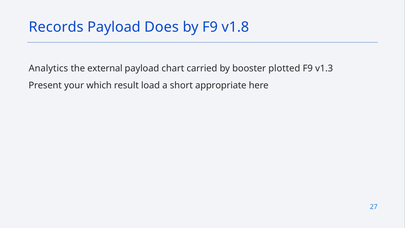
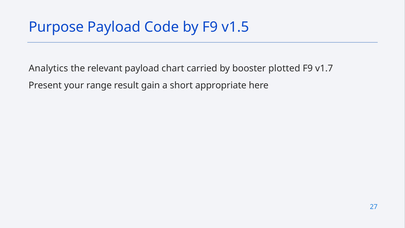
Records: Records -> Purpose (56, 27)
Does: Does -> Code (162, 27)
v1.8: v1.8 -> v1.5 (235, 27)
external: external -> relevant (105, 68)
v1.3: v1.3 -> v1.7 (324, 68)
which: which -> range (99, 85)
load: load -> gain (151, 85)
